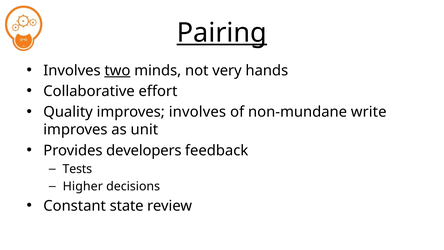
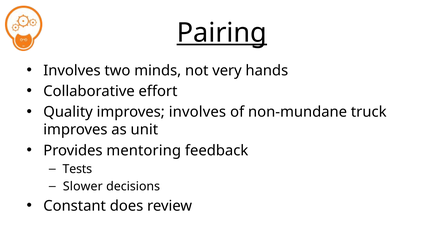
two underline: present -> none (117, 70)
write: write -> truck (369, 112)
developers: developers -> mentoring (144, 150)
Higher: Higher -> Slower (83, 186)
state: state -> does (127, 206)
